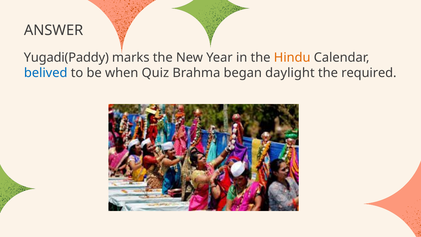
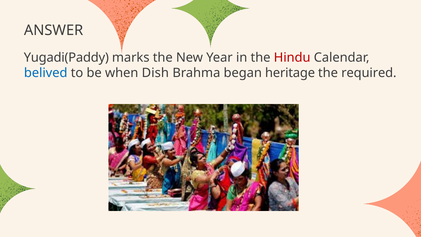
Hindu colour: orange -> red (292, 57)
Quiz: Quiz -> Dish (155, 73)
daylight: daylight -> heritage (290, 73)
